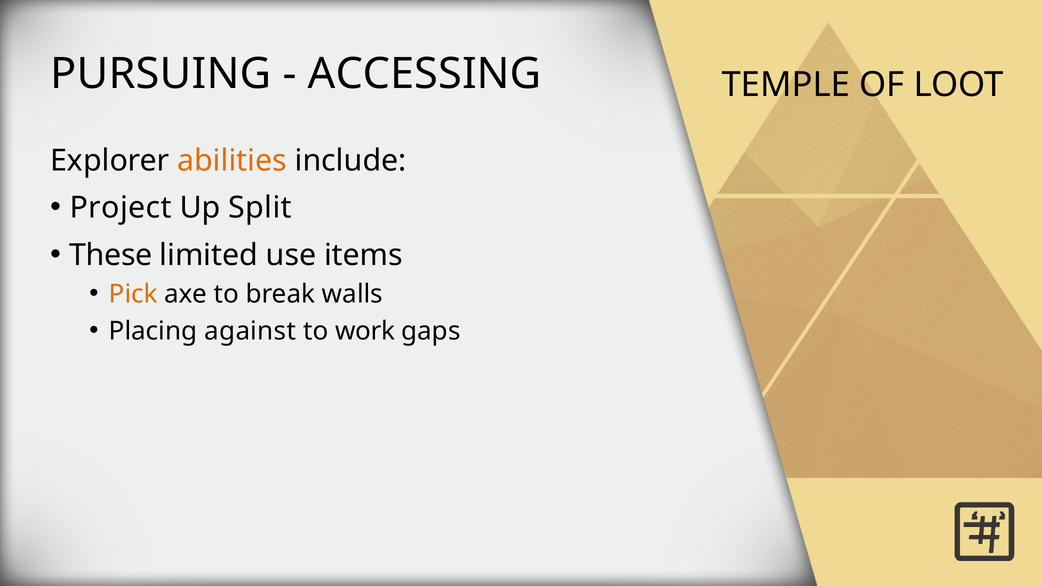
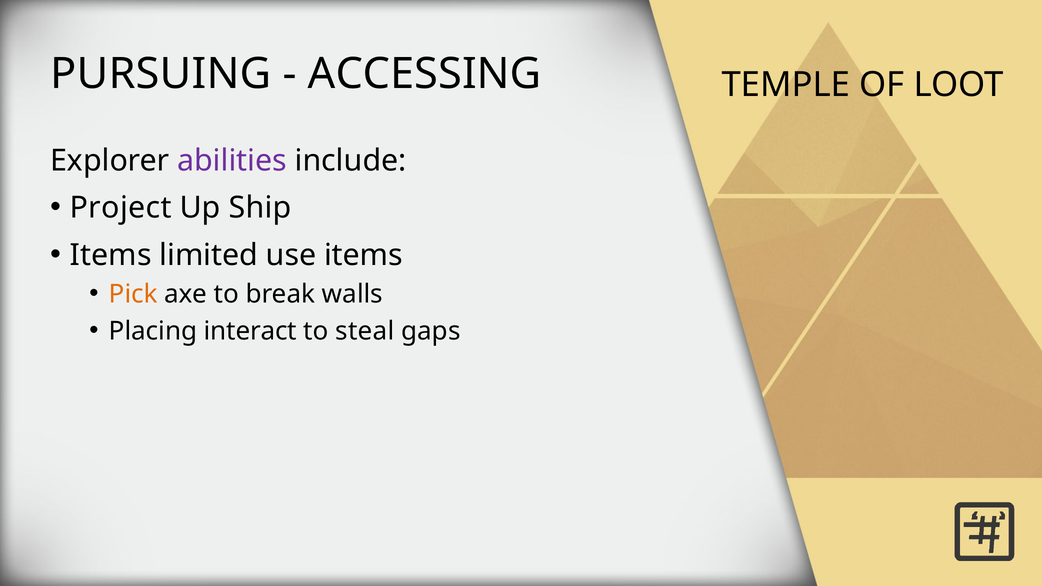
abilities colour: orange -> purple (232, 161)
Split: Split -> Ship (260, 208)
These: These -> Items (111, 255)
against: against -> interact (250, 331)
work: work -> steal (365, 331)
